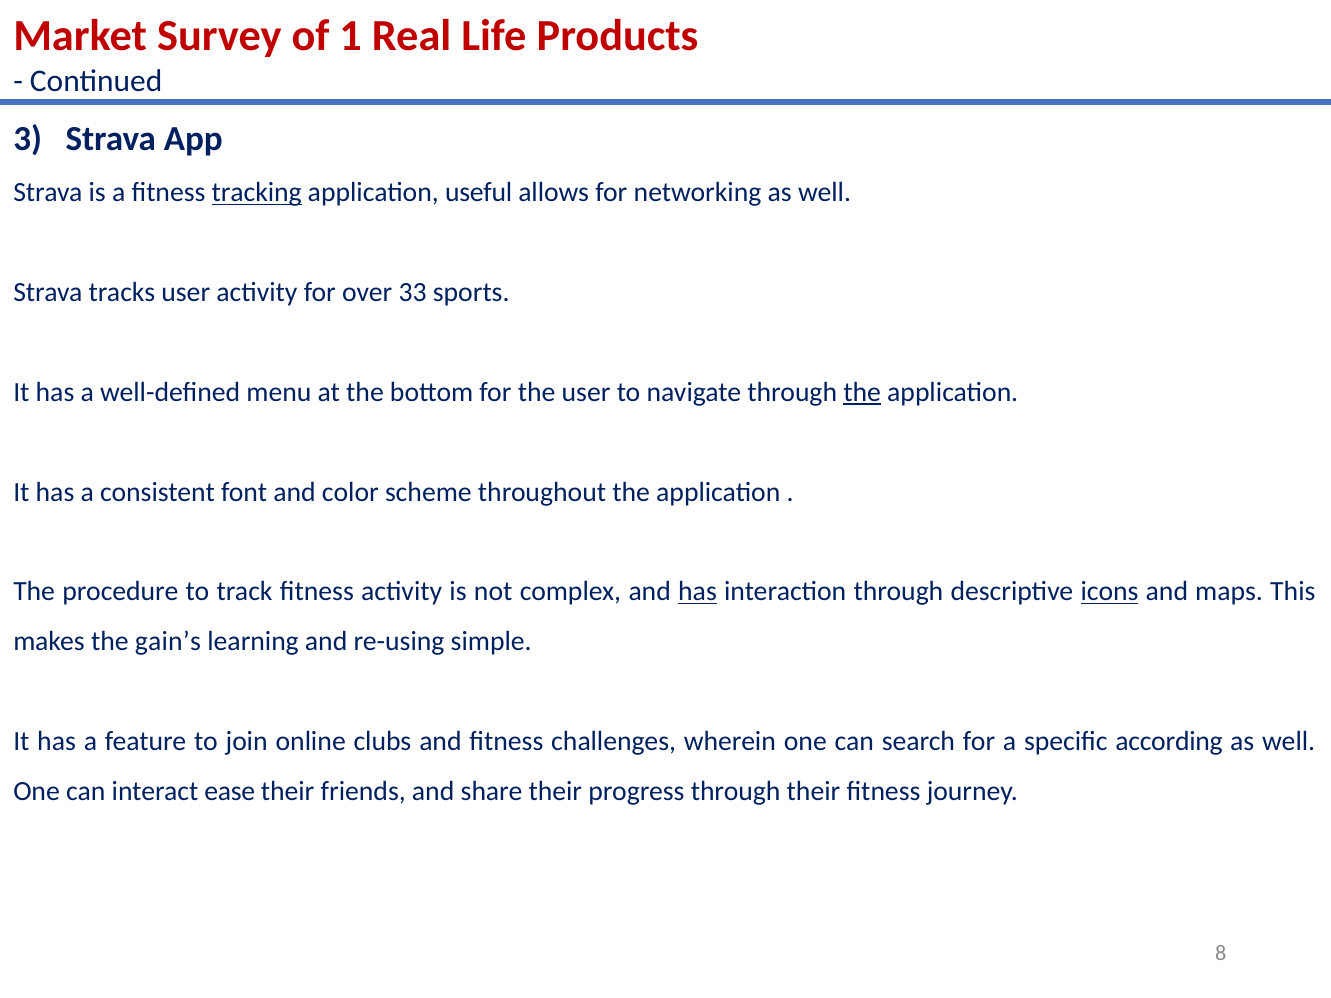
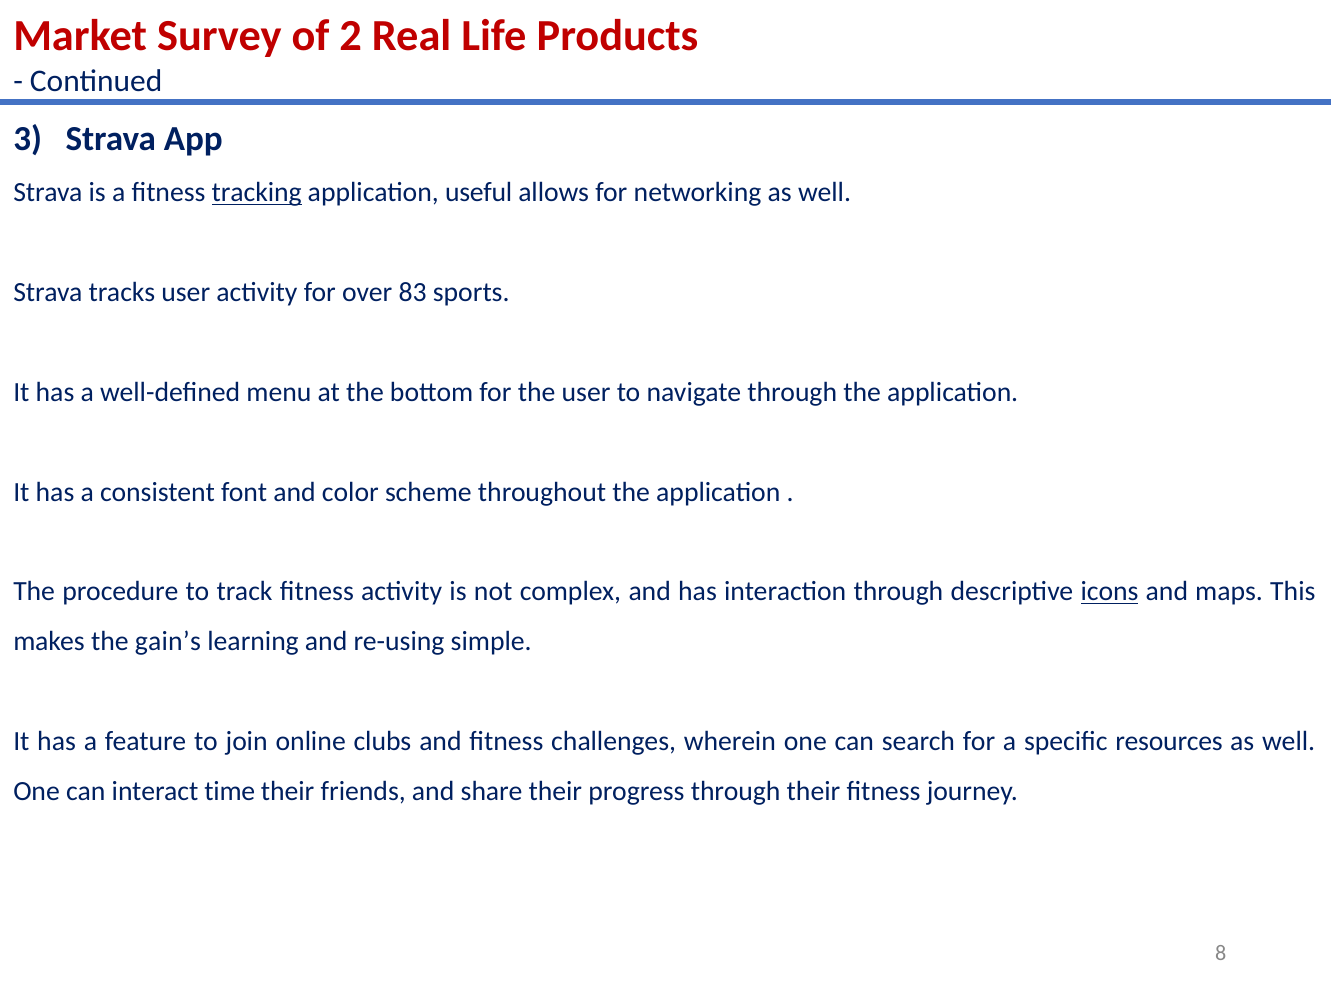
1: 1 -> 2 (351, 36)
33: 33 -> 83 (413, 292)
the underline: present -> none (862, 392)
has underline: present -> none (698, 592)
according: according -> resources (1169, 741)
ease: ease -> time (230, 791)
